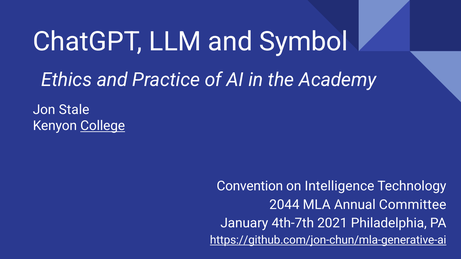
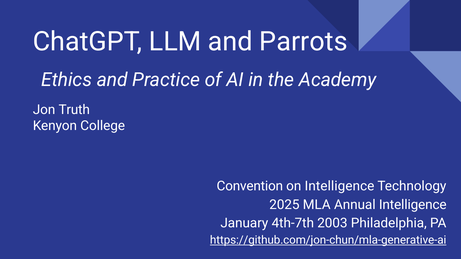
Symbol: Symbol -> Parrots (304, 42)
Stale: Stale -> Truth (74, 110)
College underline: present -> none (103, 126)
2044: 2044 -> 2025 (284, 205)
Annual Committee: Committee -> Intelligence (413, 205)
2021: 2021 -> 2003 (332, 224)
